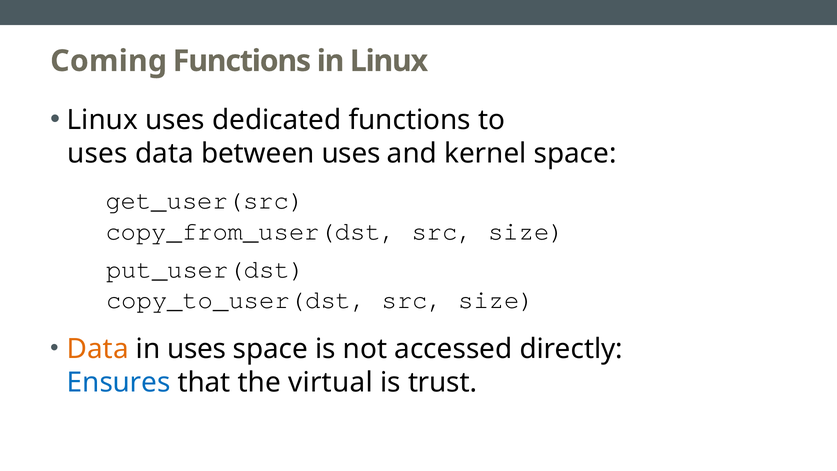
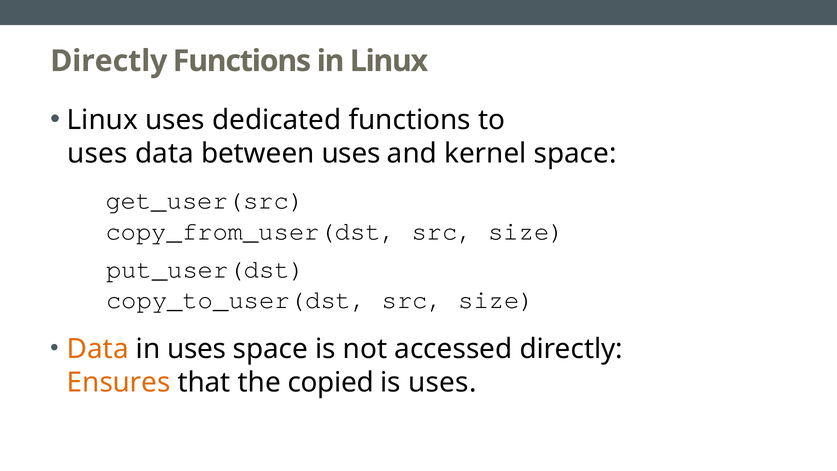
Coming: Coming -> Directly (109, 61)
Ensures colour: blue -> orange (119, 382)
virtual: virtual -> copied (331, 382)
is trust: trust -> uses (442, 382)
